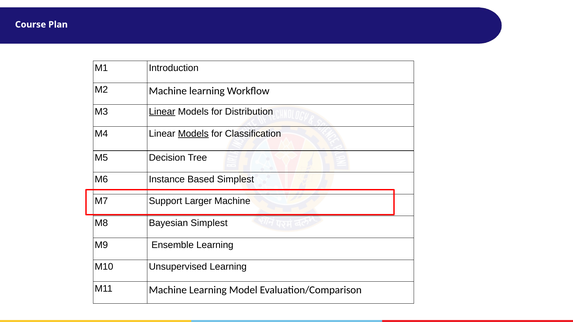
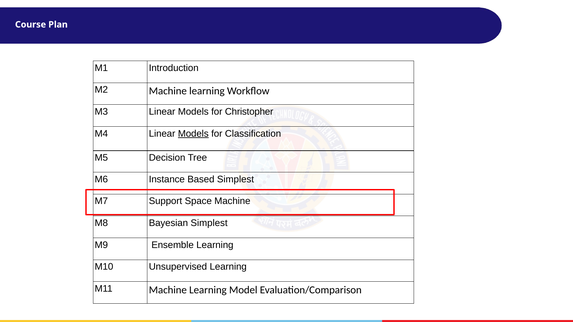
Linear underline: present -> none (162, 112)
Distribution: Distribution -> Christopher (249, 112)
Larger: Larger -> Space (198, 201)
